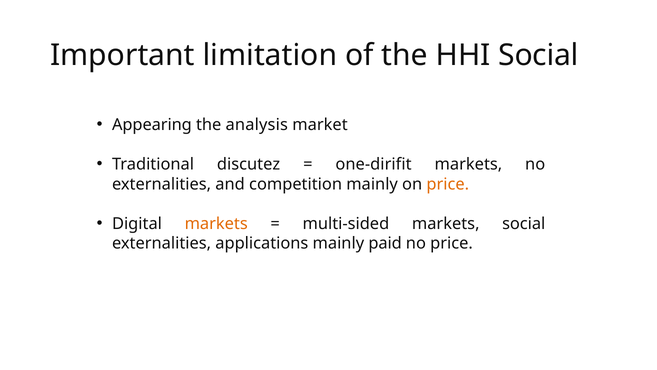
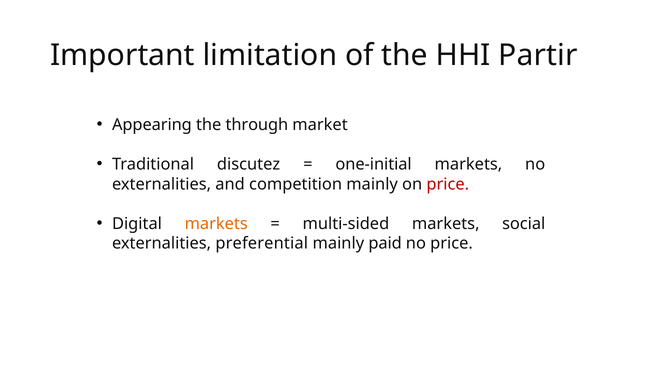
HHI Social: Social -> Partir (538, 55)
analysis: analysis -> through (257, 125)
one-dirifit: one-dirifit -> one-initial (374, 164)
price colour: orange -> red (448, 184)
applications: applications -> preferential (262, 243)
